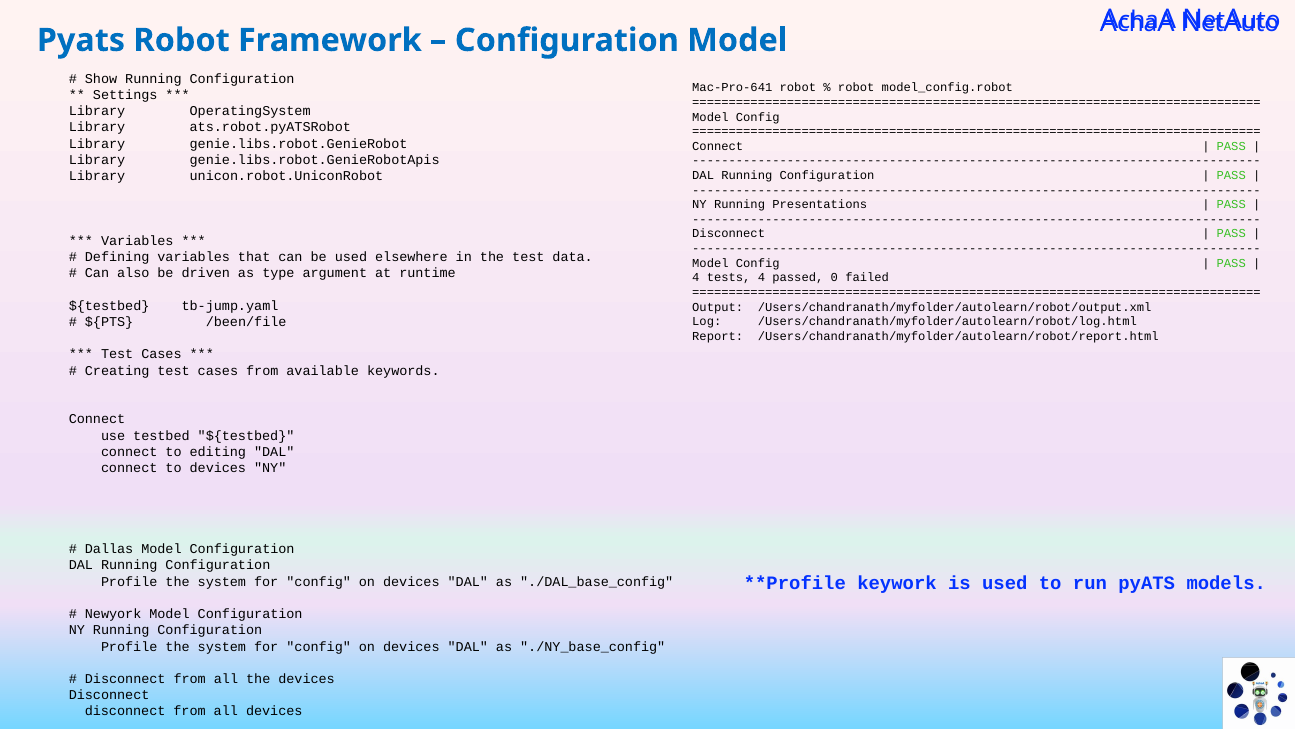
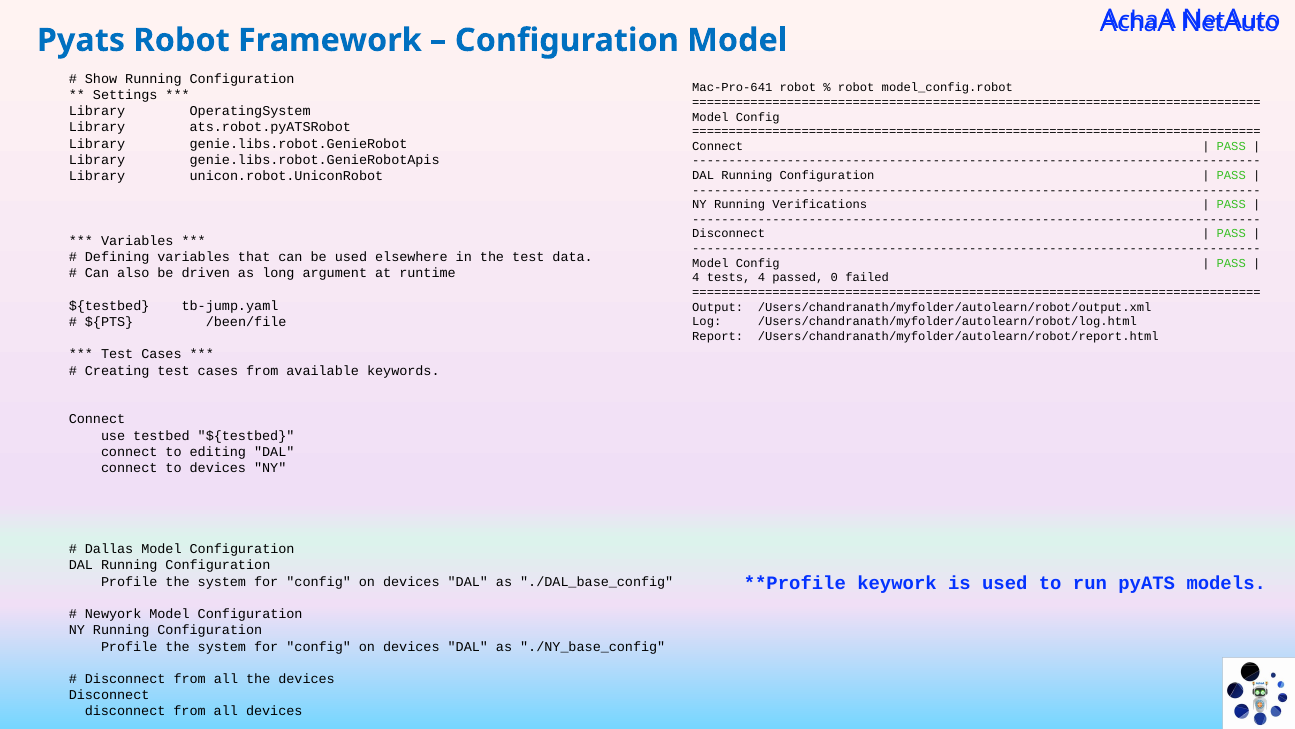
Presentations: Presentations -> Verifications (820, 205)
type: type -> long (278, 273)
